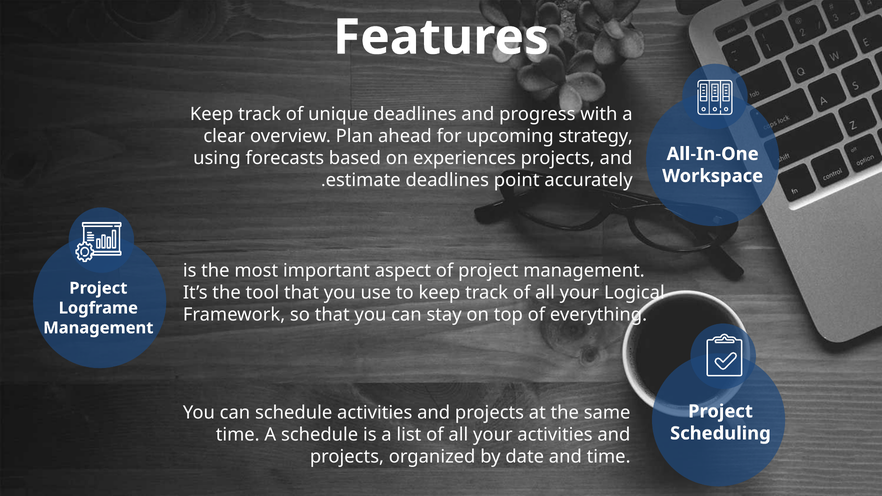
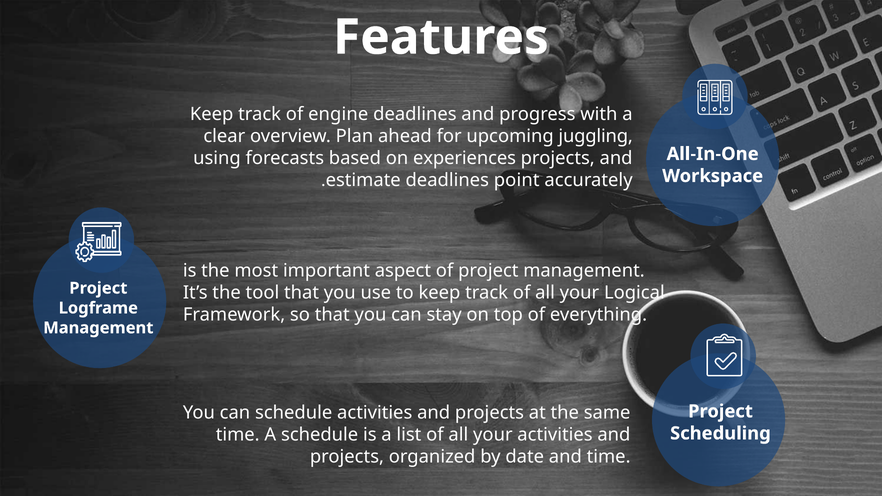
unique: unique -> engine (338, 114)
strategy: strategy -> juggling (596, 136)
